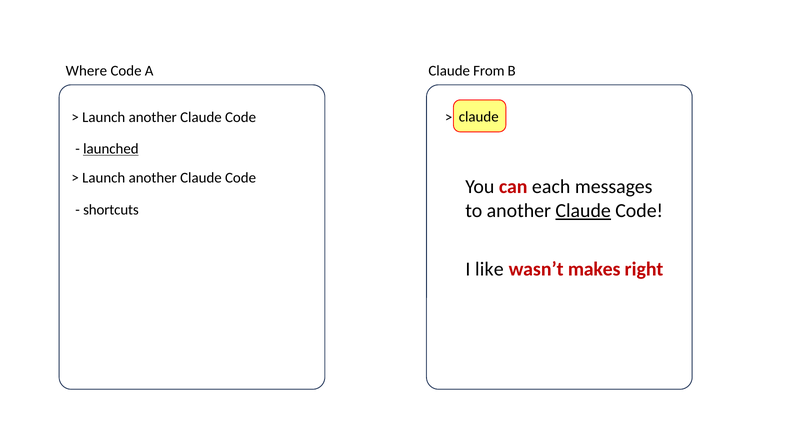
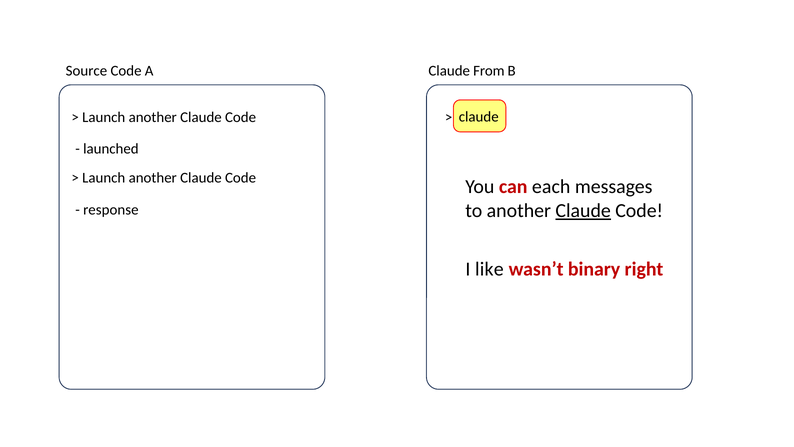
Where: Where -> Source (86, 71)
launched underline: present -> none (111, 149)
shortcuts: shortcuts -> response (111, 209)
makes: makes -> binary (594, 269)
